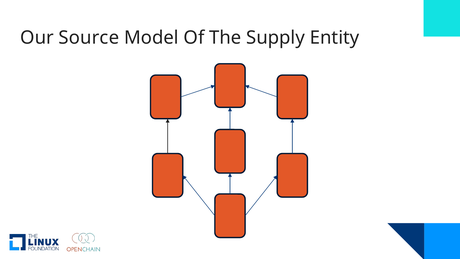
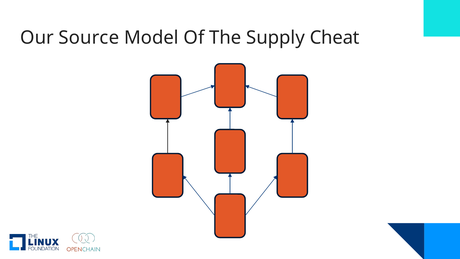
Entity: Entity -> Cheat (335, 38)
